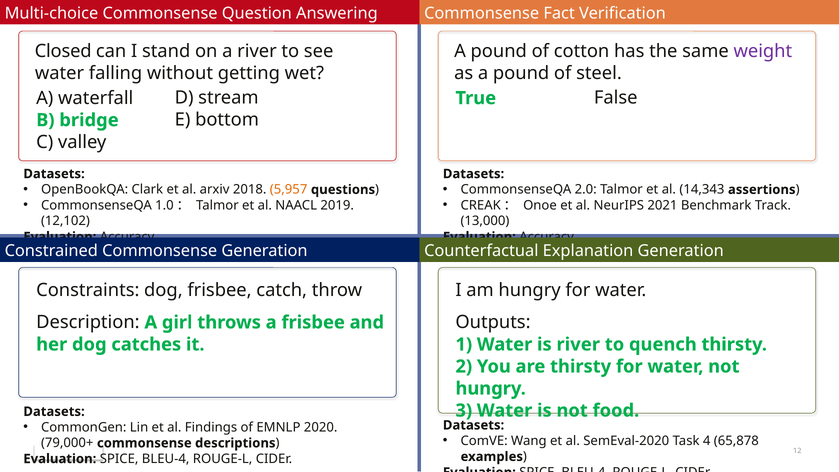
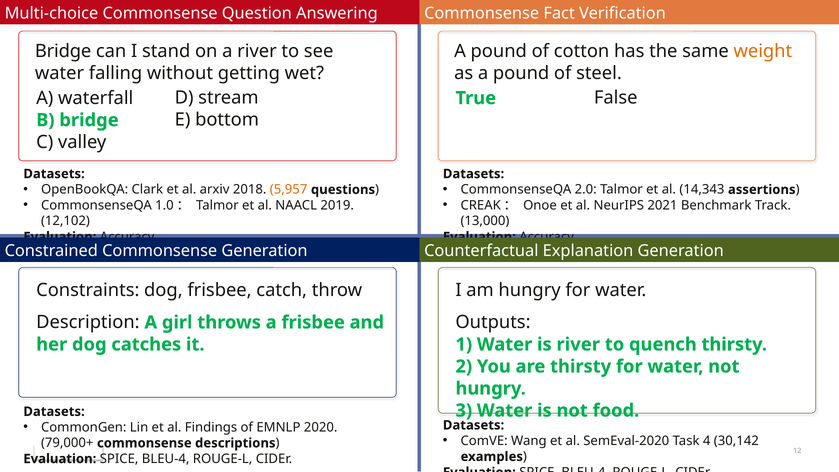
Closed: Closed -> Bridge (63, 51)
weight colour: purple -> orange (763, 51)
65,878: 65,878 -> 30,142 (736, 441)
